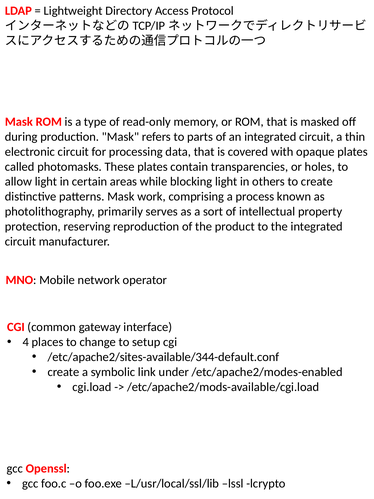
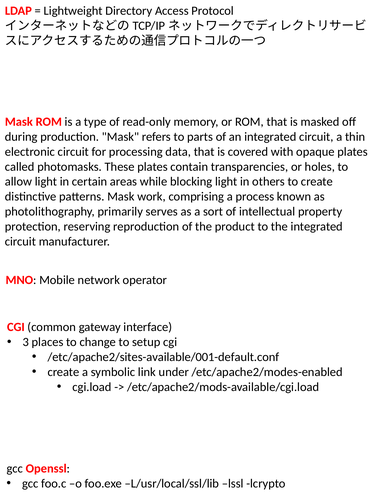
4: 4 -> 3 (26, 342)
/etc/apache2/sites-available/344-default.conf: /etc/apache2/sites-available/344-default.conf -> /etc/apache2/sites-available/001-default.conf (163, 357)
